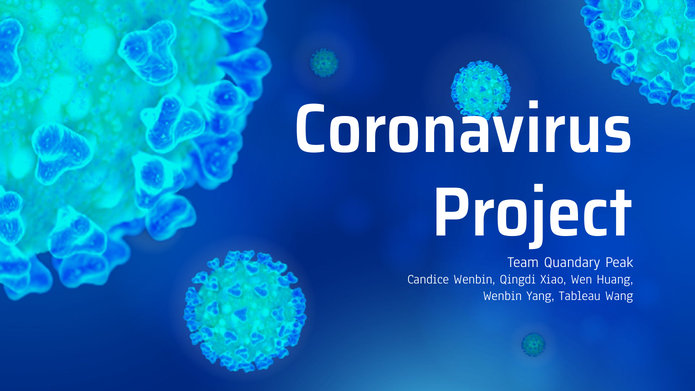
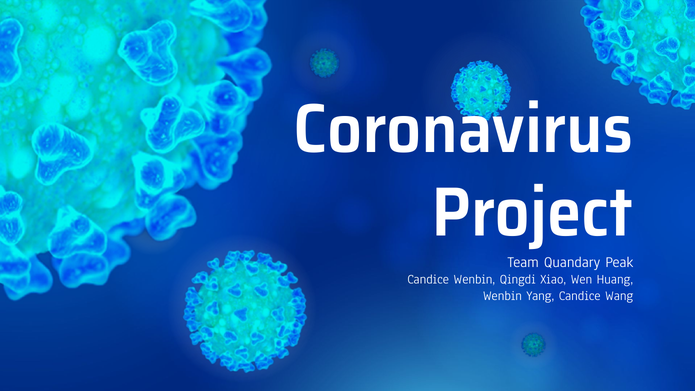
Yang Tableau: Tableau -> Candice (580, 296)
